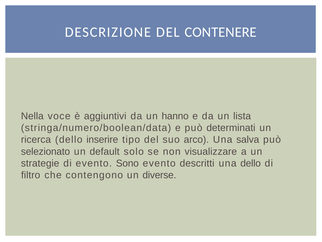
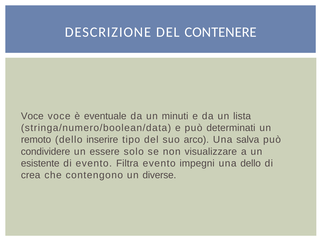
Nella: Nella -> Voce (32, 116)
aggiuntivi: aggiuntivi -> eventuale (105, 116)
hanno: hanno -> minuti (175, 116)
ricerca: ricerca -> remoto (36, 139)
selezionato: selezionato -> condividere (46, 151)
default: default -> essere (105, 151)
strategie: strategie -> esistente (40, 163)
Sono: Sono -> Filtra (127, 163)
descritti: descritti -> impegni (197, 163)
filtro: filtro -> crea (31, 175)
